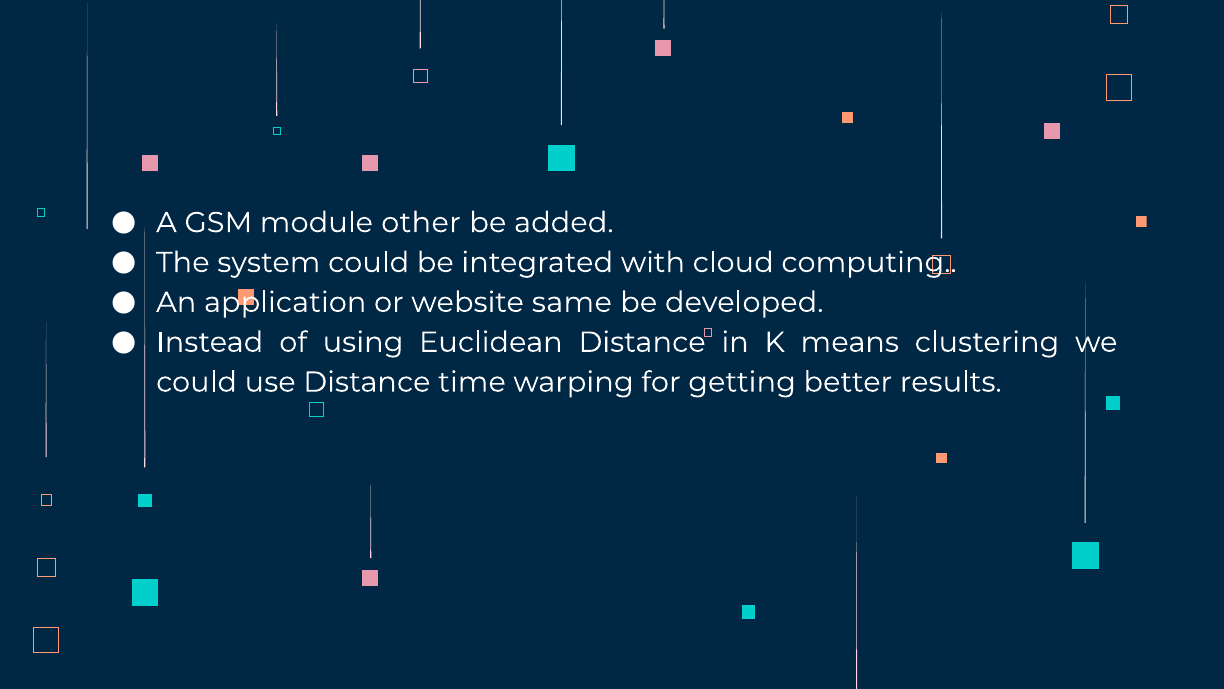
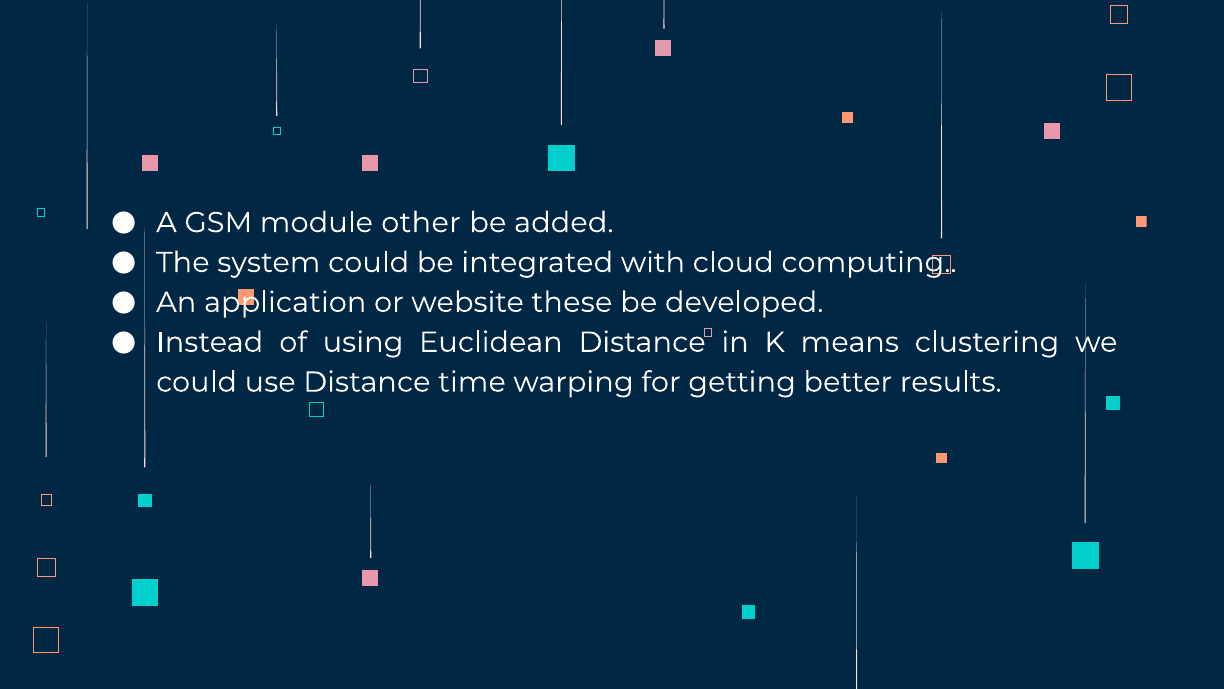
same: same -> these (572, 302)
